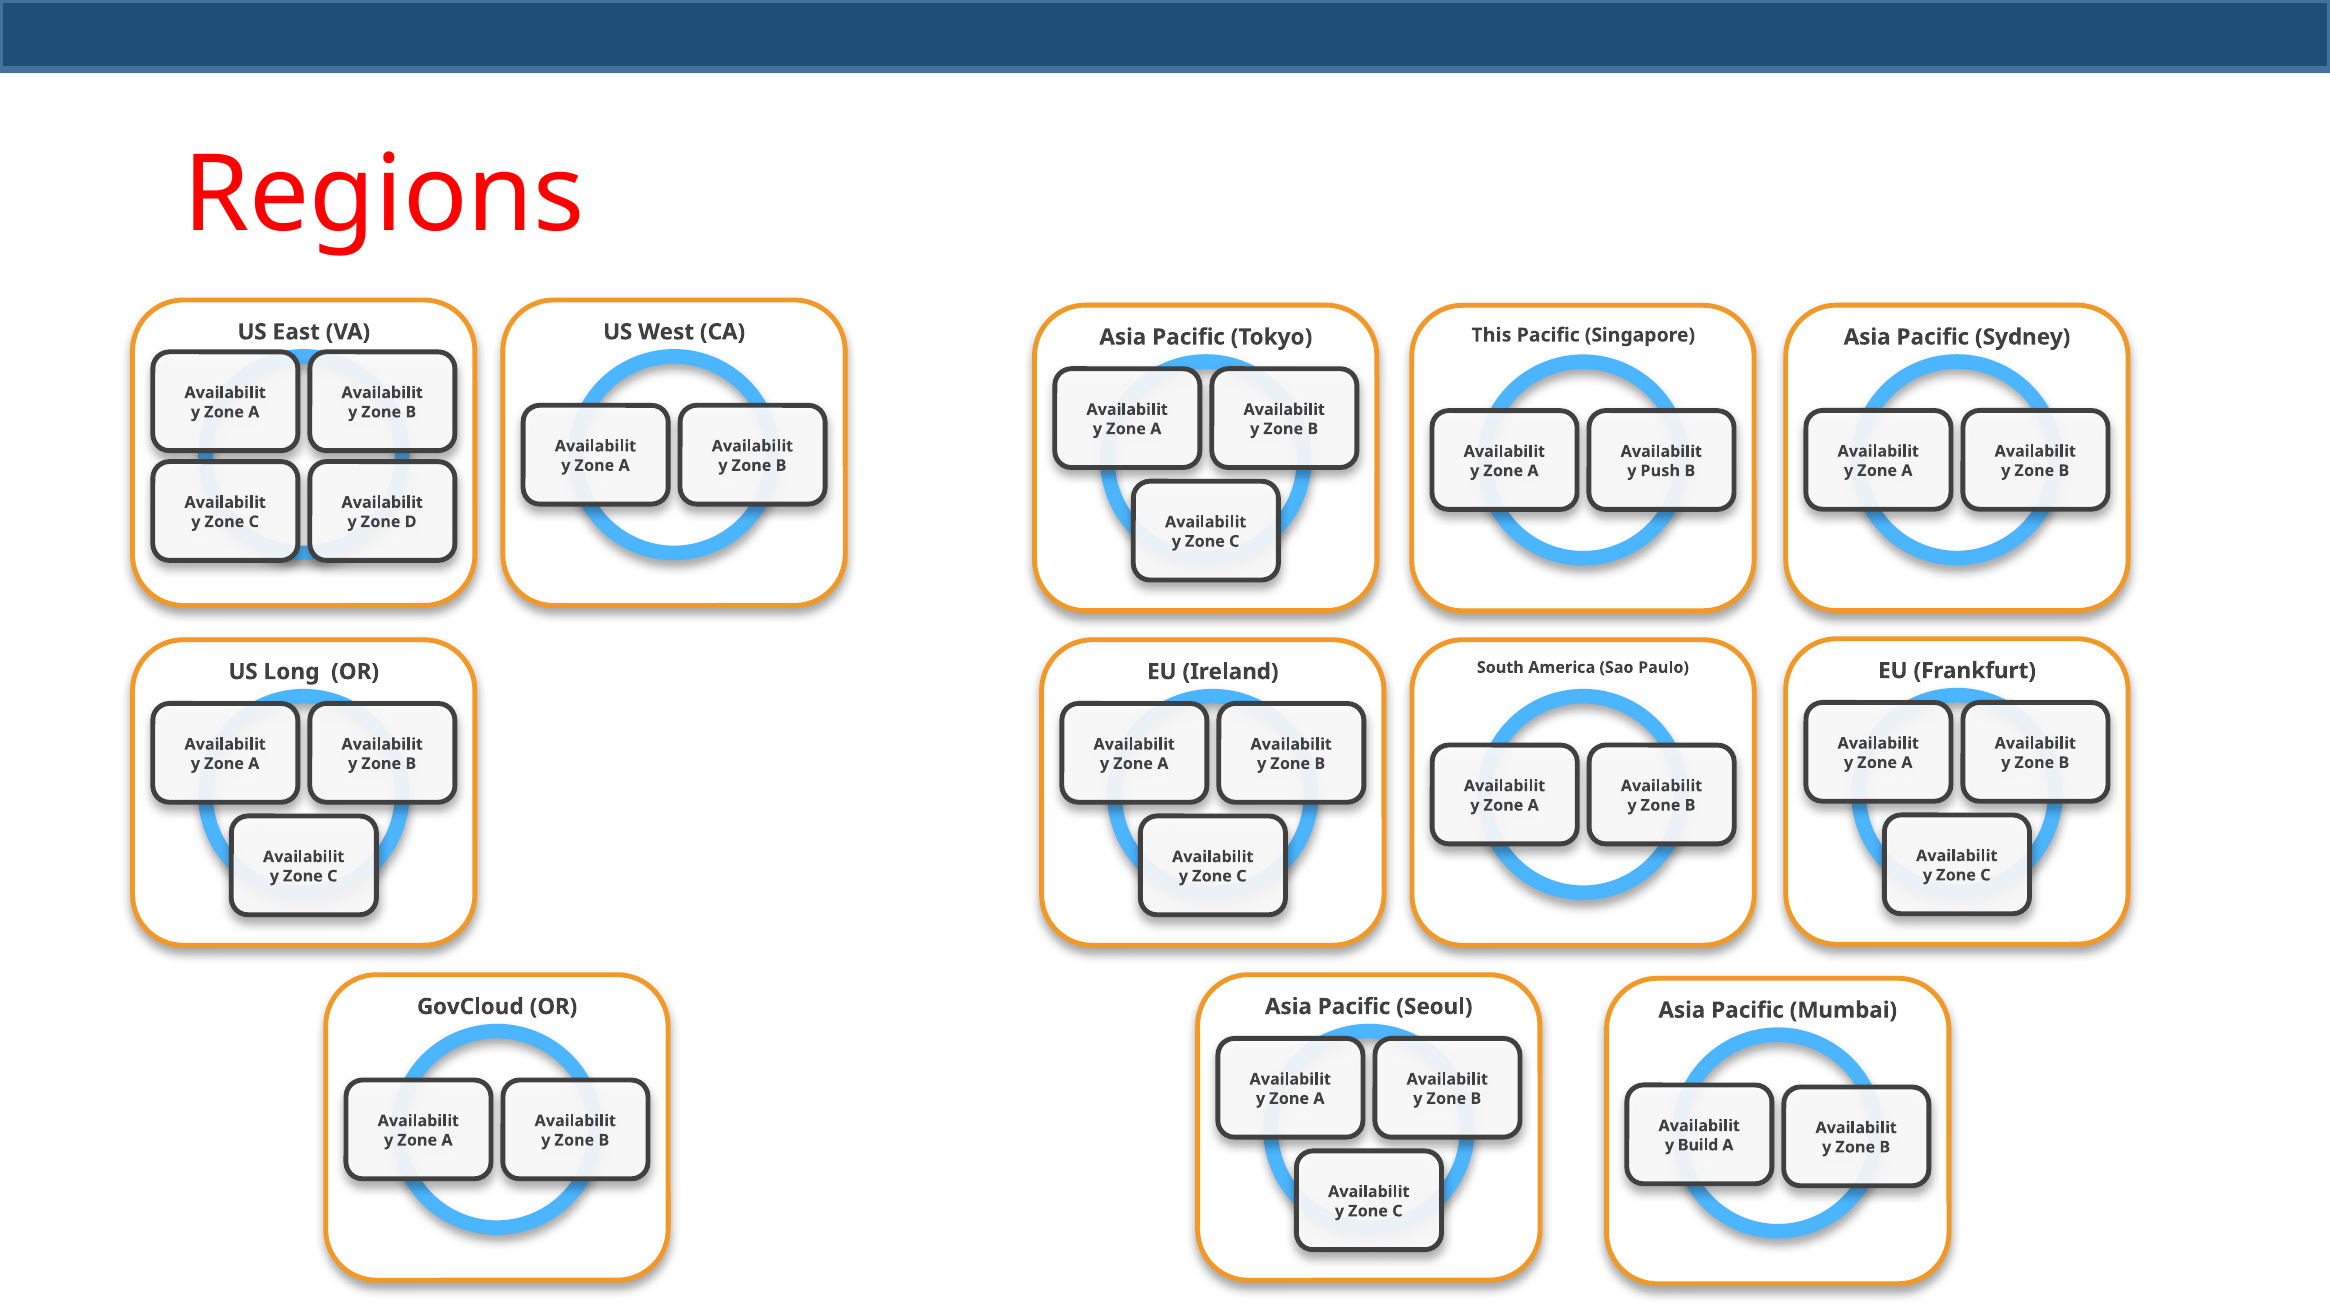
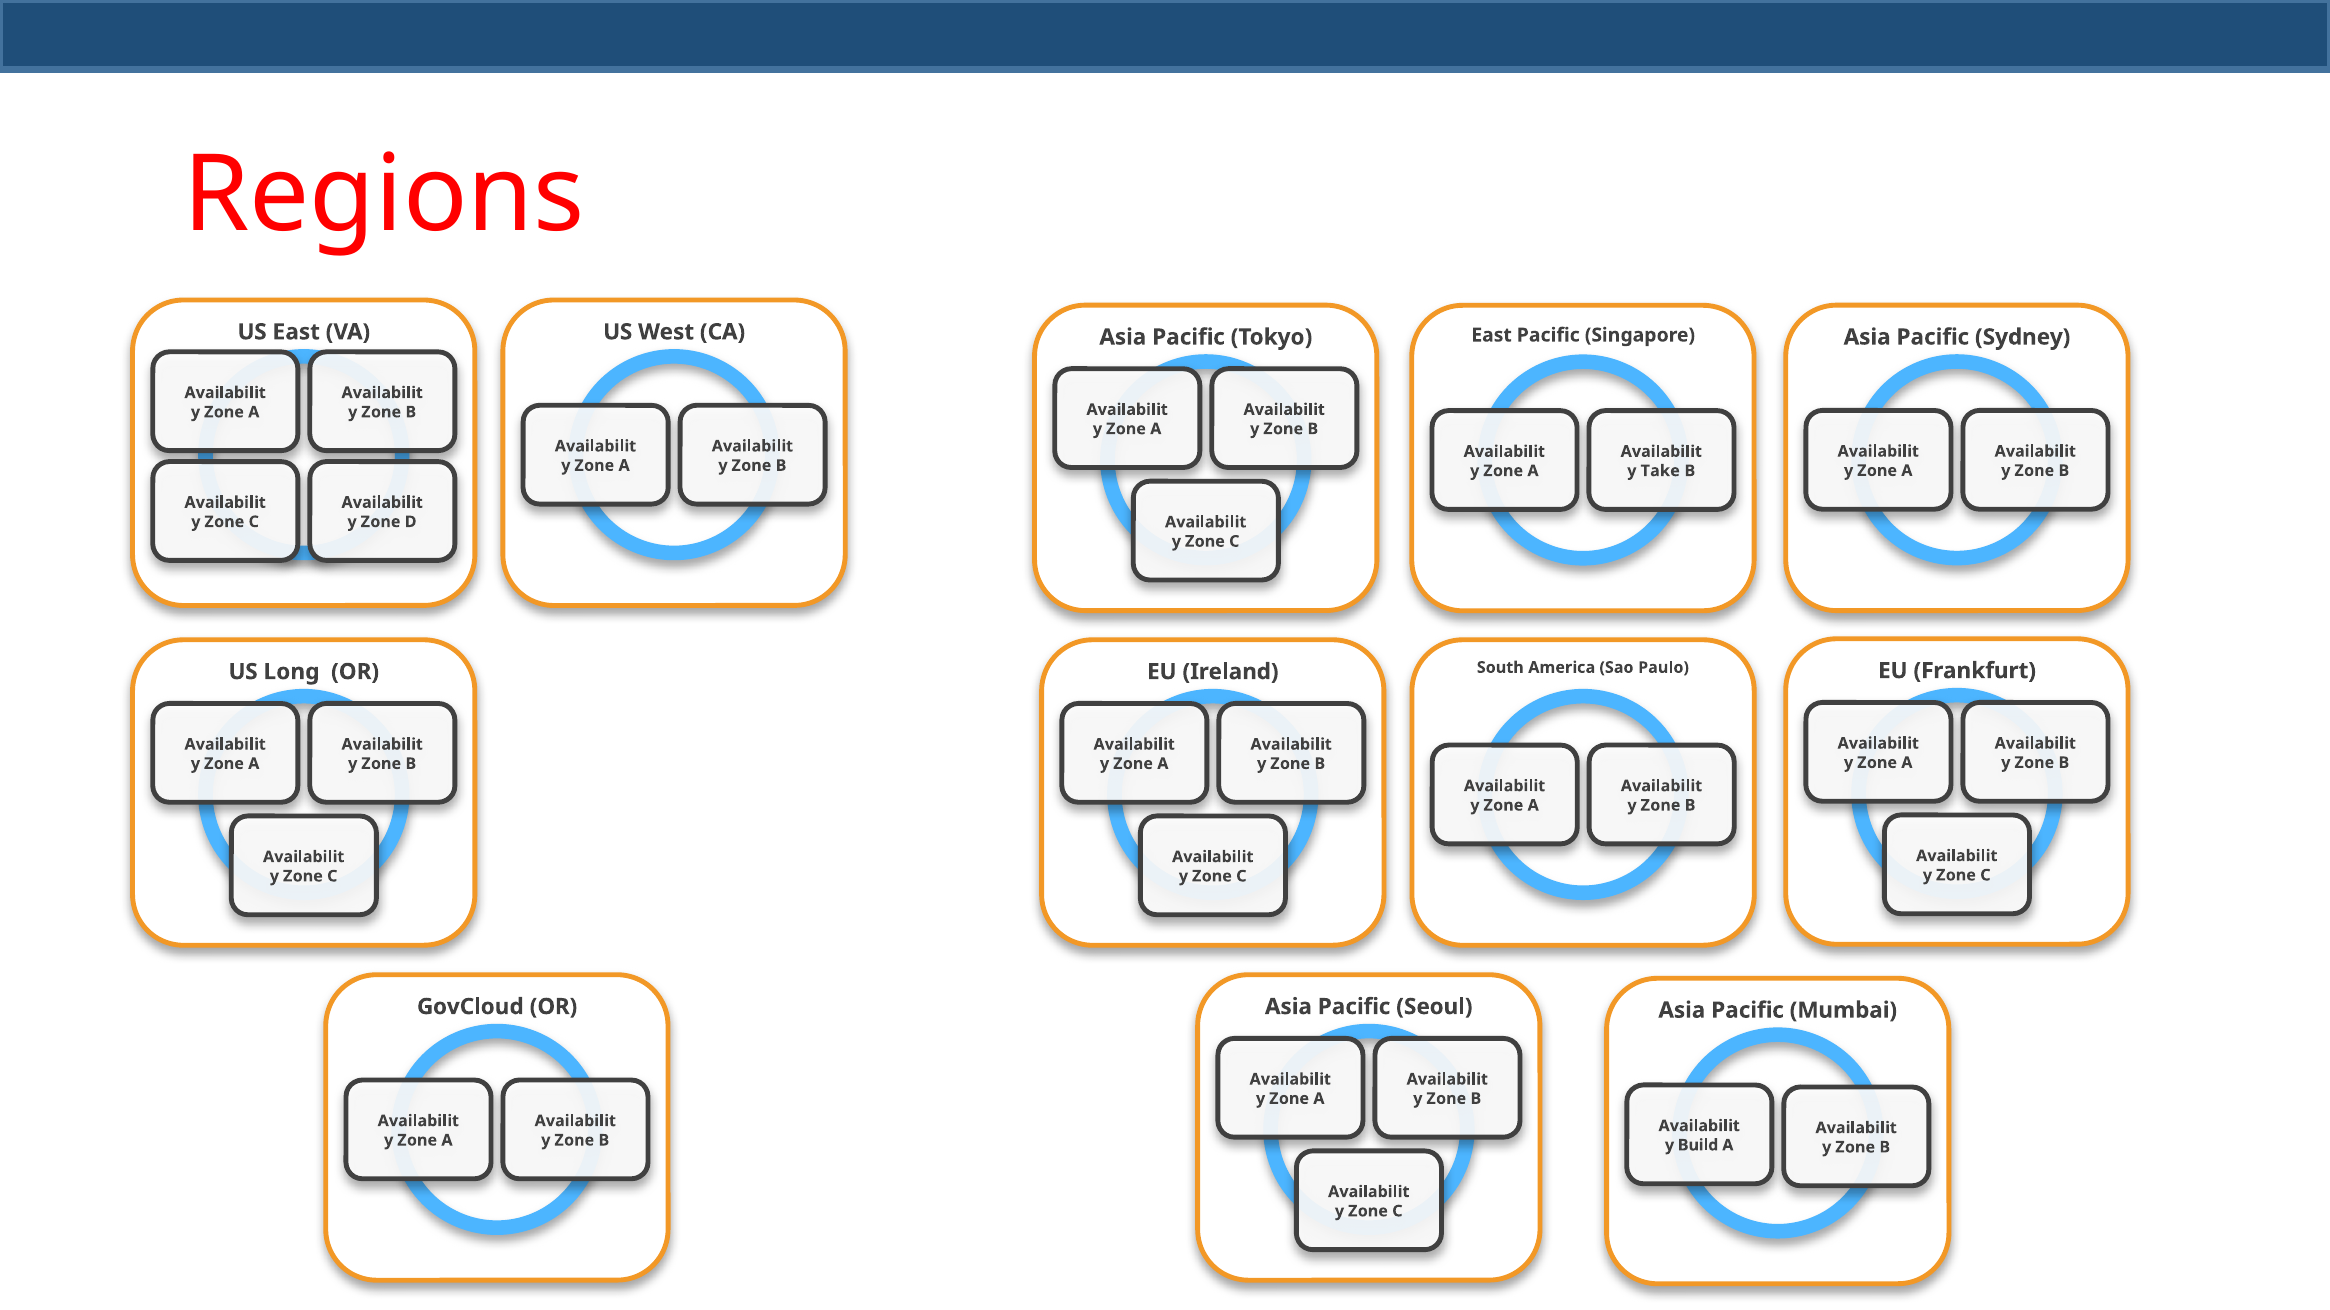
This: This -> East (1492, 335)
Push: Push -> Take (1660, 471)
